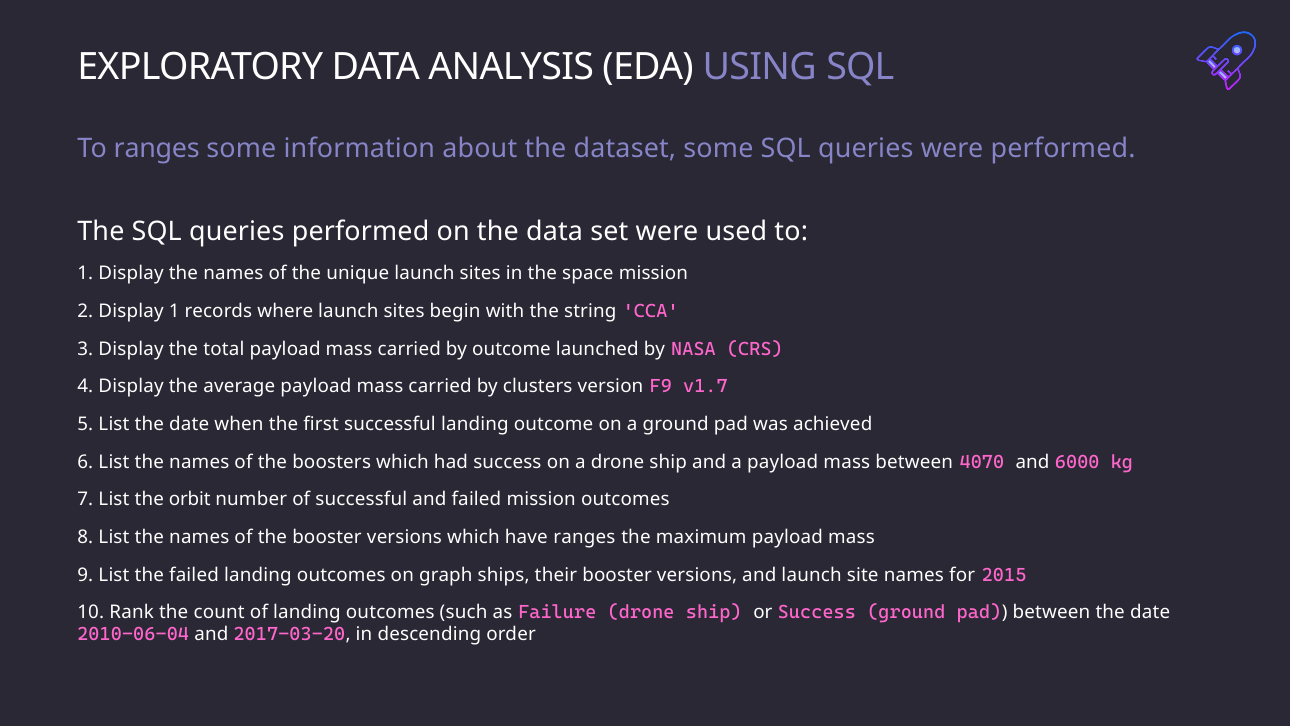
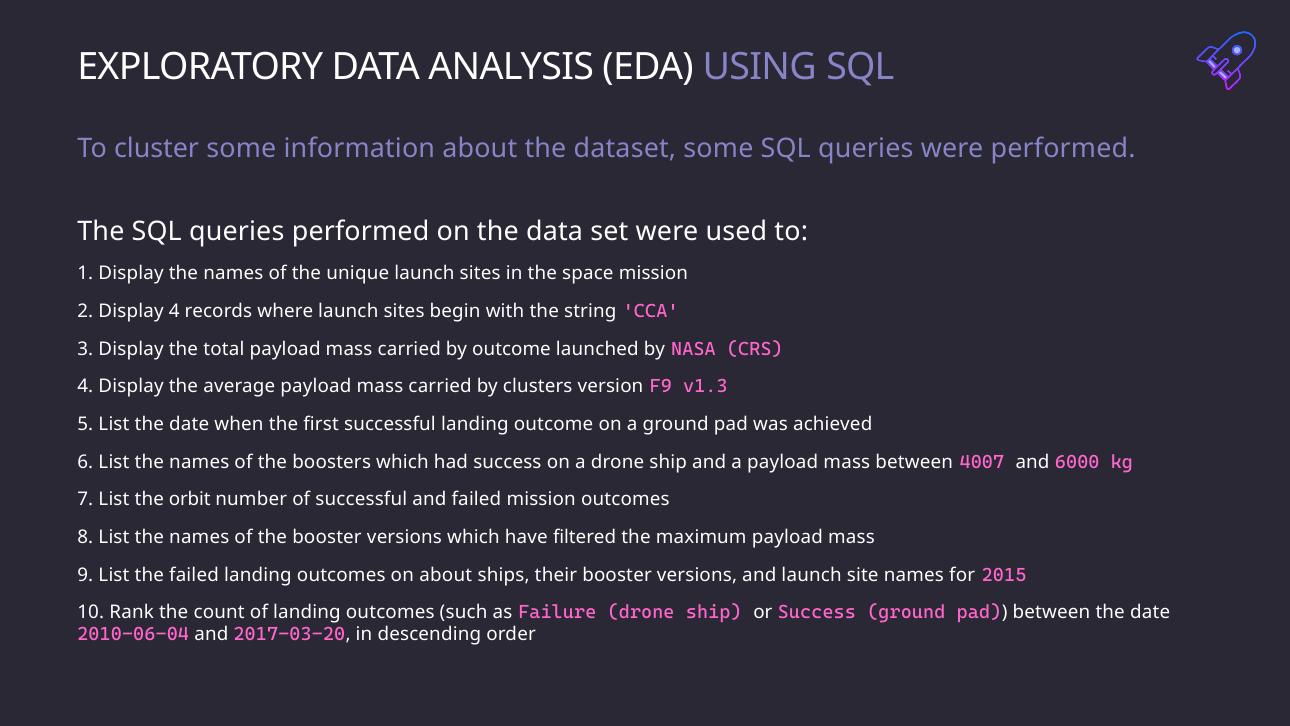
To ranges: ranges -> cluster (157, 148)
Display 1: 1 -> 4 (174, 311)
v1.7: v1.7 -> v1.3 (705, 386)
4070: 4070 -> 4007 (982, 462)
have ranges: ranges -> filtered (585, 537)
on graph: graph -> about (446, 575)
